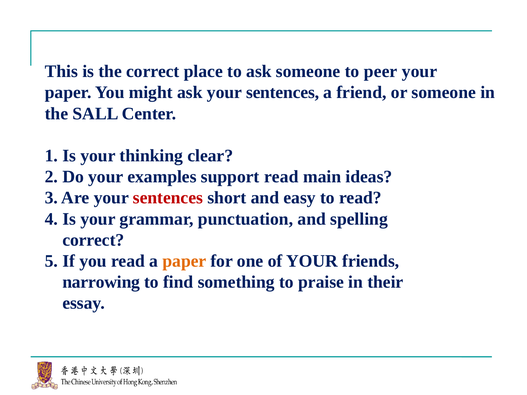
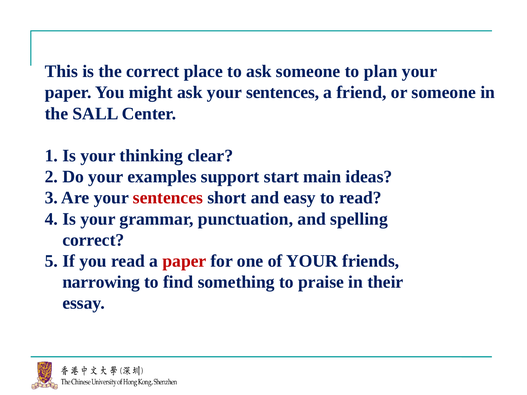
peer: peer -> plan (381, 72)
support read: read -> start (281, 177)
paper colour: orange -> red (184, 261)
